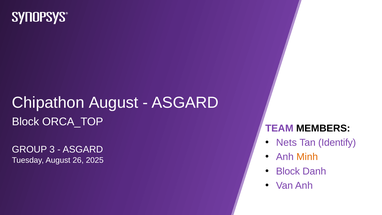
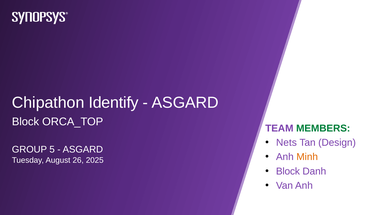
Chipathon August: August -> Identify (114, 103)
MEMBERS colour: black -> green (323, 128)
Identify: Identify -> Design (337, 143)
3: 3 -> 5 (52, 149)
